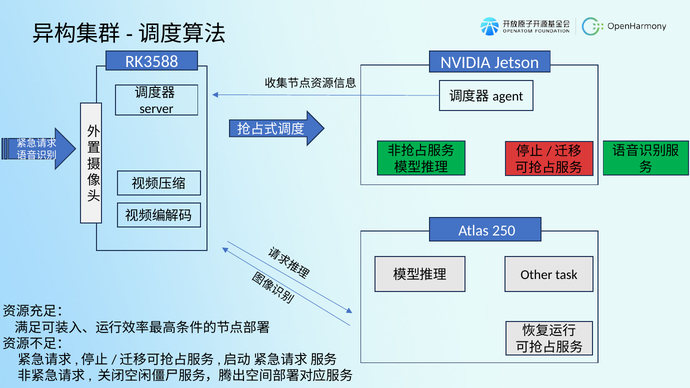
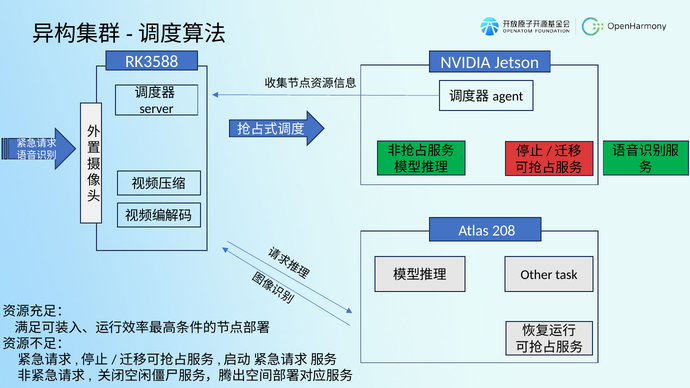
250: 250 -> 208 (504, 231)
